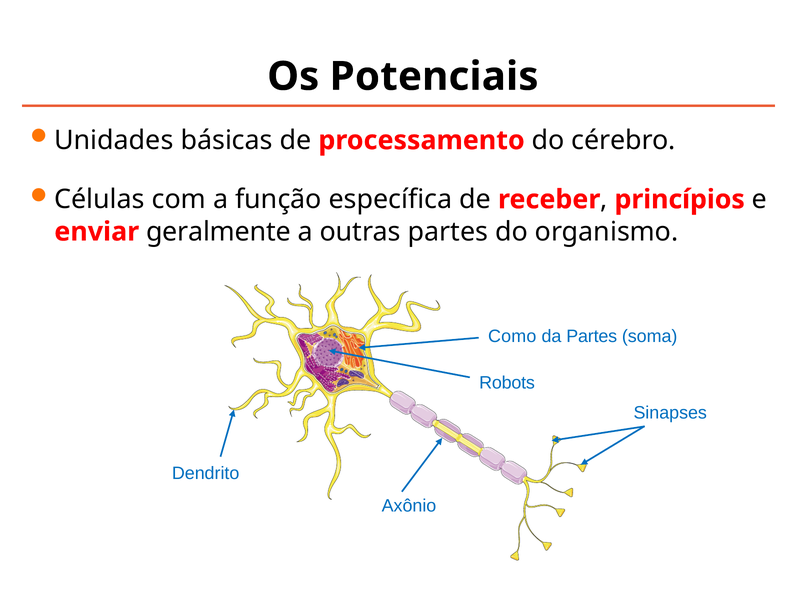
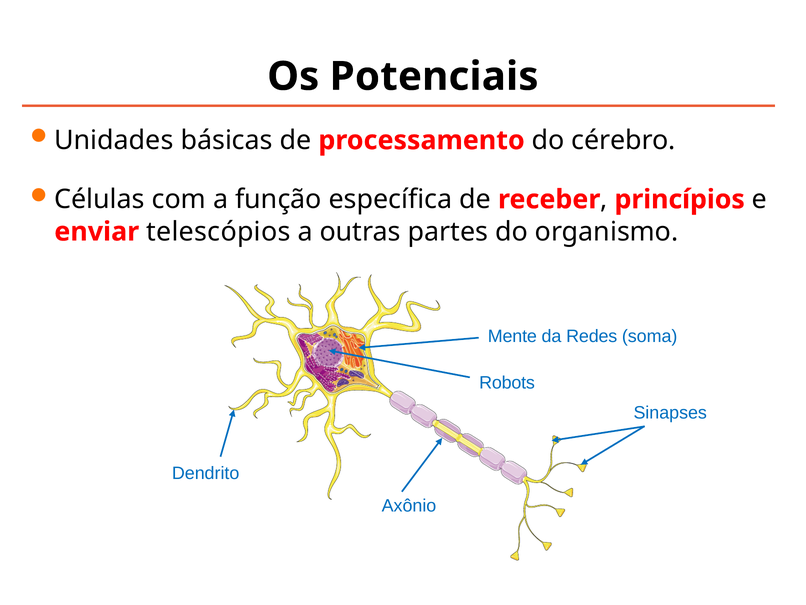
geralmente: geralmente -> telescópios (218, 232)
Como: Como -> Mente (512, 336)
da Partes: Partes -> Redes (592, 336)
